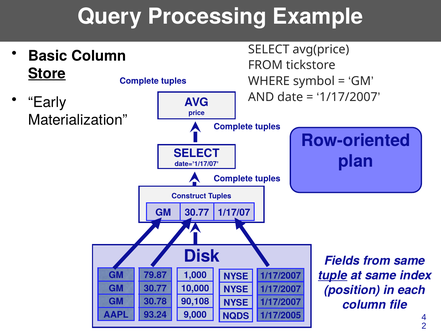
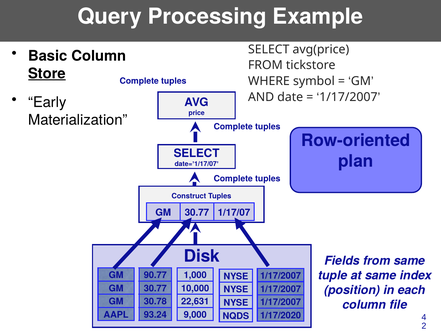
tuple underline: present -> none (333, 275)
79.87: 79.87 -> 90.77 (155, 275)
90,108: 90,108 -> 22,631 (195, 301)
1/17/2005: 1/17/2005 -> 1/17/2020 (281, 315)
